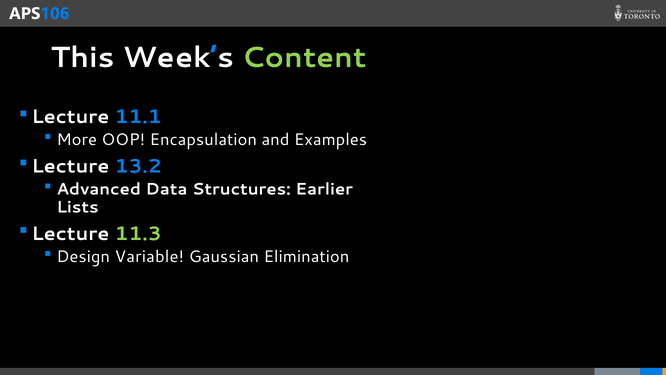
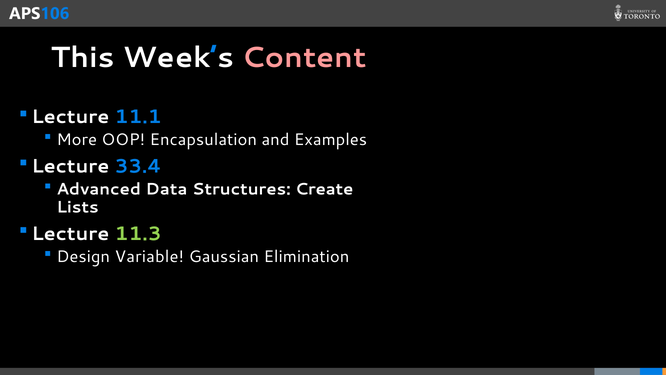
Content colour: light green -> pink (304, 58)
13.2: 13.2 -> 33.4 (138, 166)
Earlier: Earlier -> Create (324, 189)
